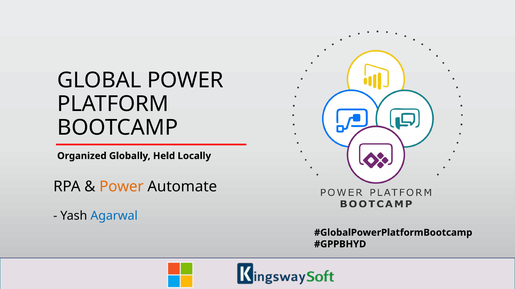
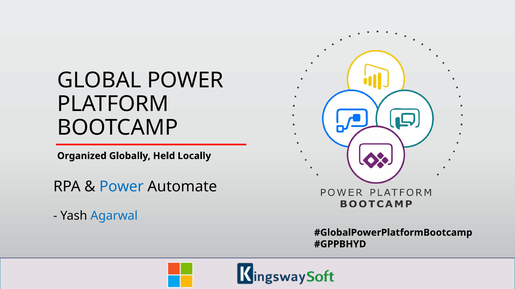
Power colour: orange -> blue (121, 187)
